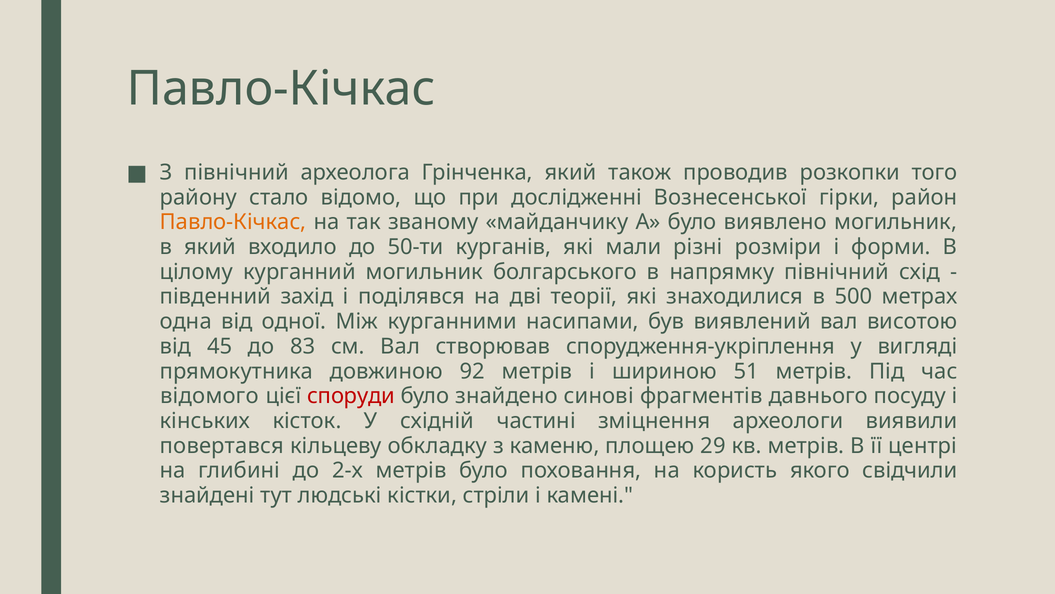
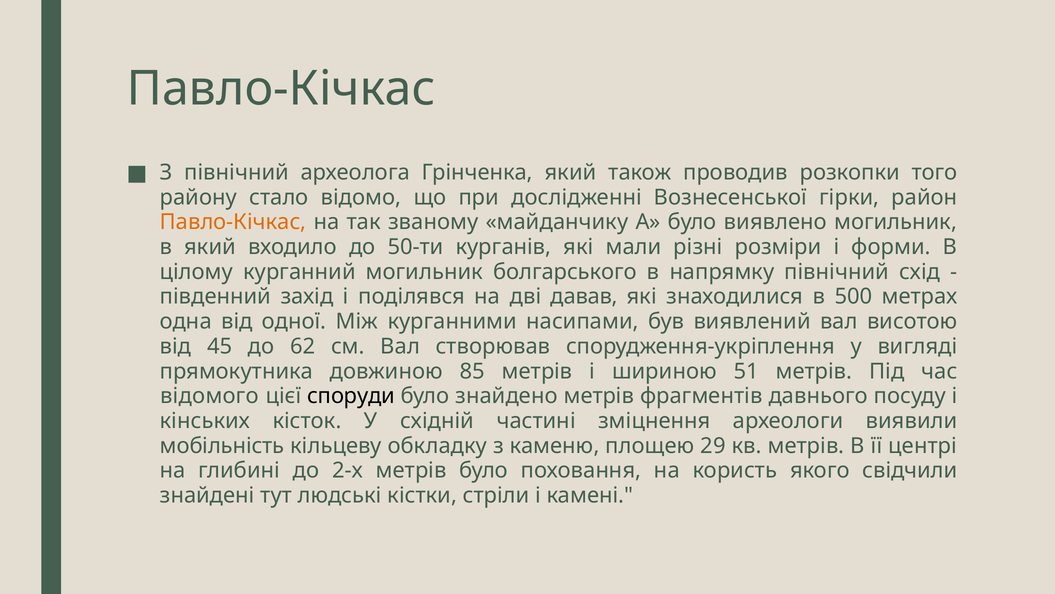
теорії: теорії -> давав (584, 296)
83: 83 -> 62 (303, 346)
92: 92 -> 85 (472, 371)
споруди colour: red -> black (351, 396)
знайдено синові: синові -> метрів (599, 396)
повертався: повертався -> мобільність (222, 445)
